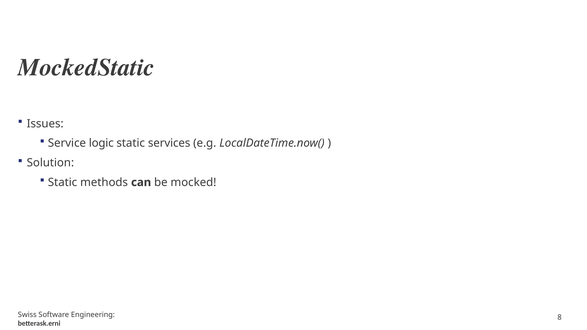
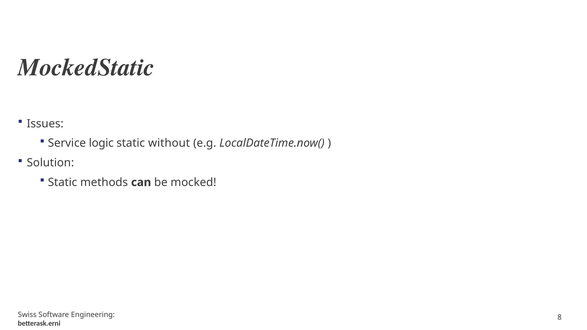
services: services -> without (169, 143)
